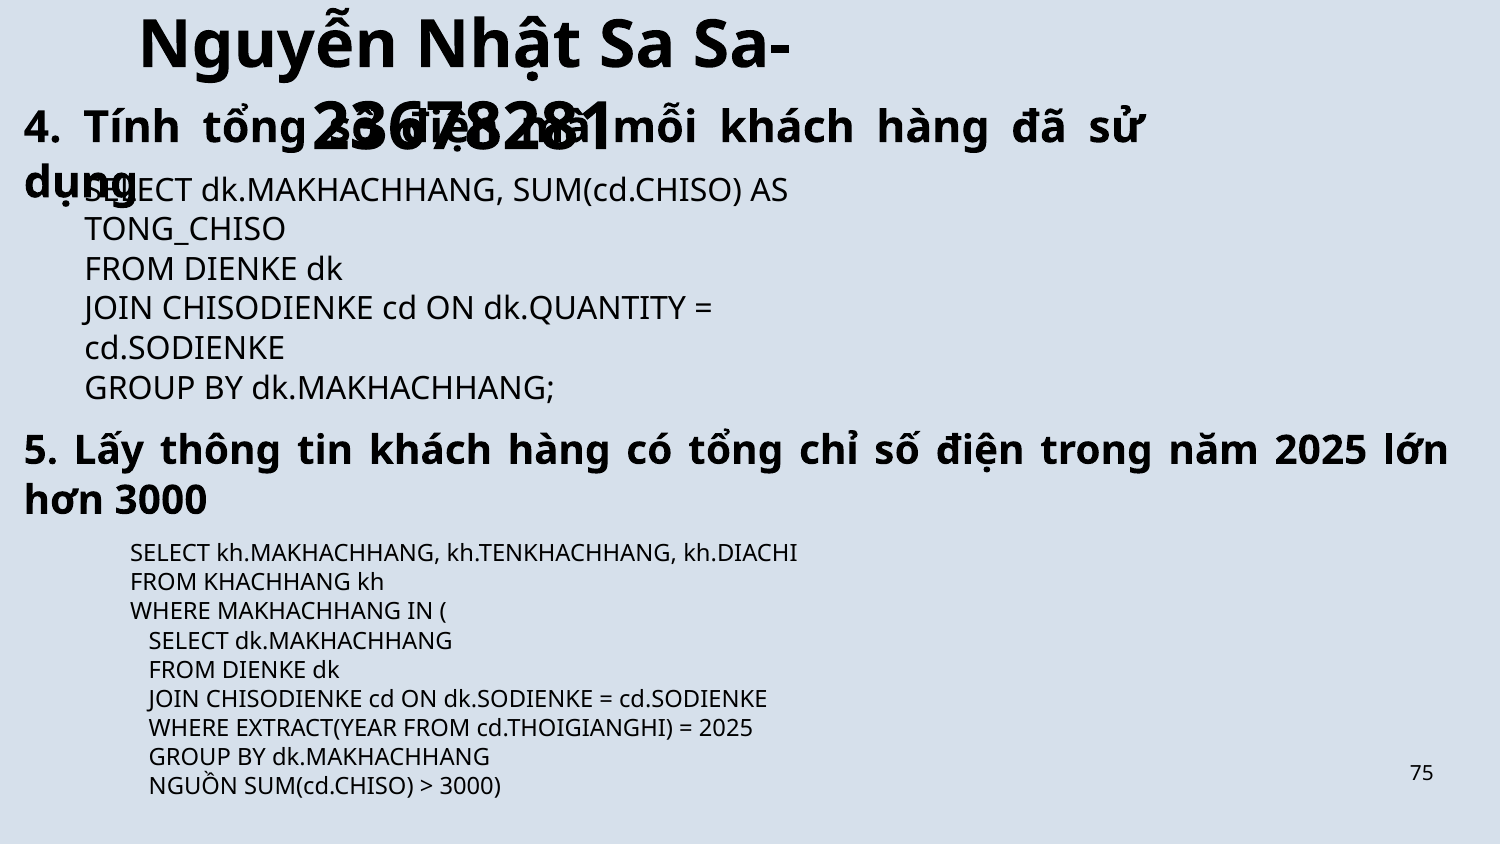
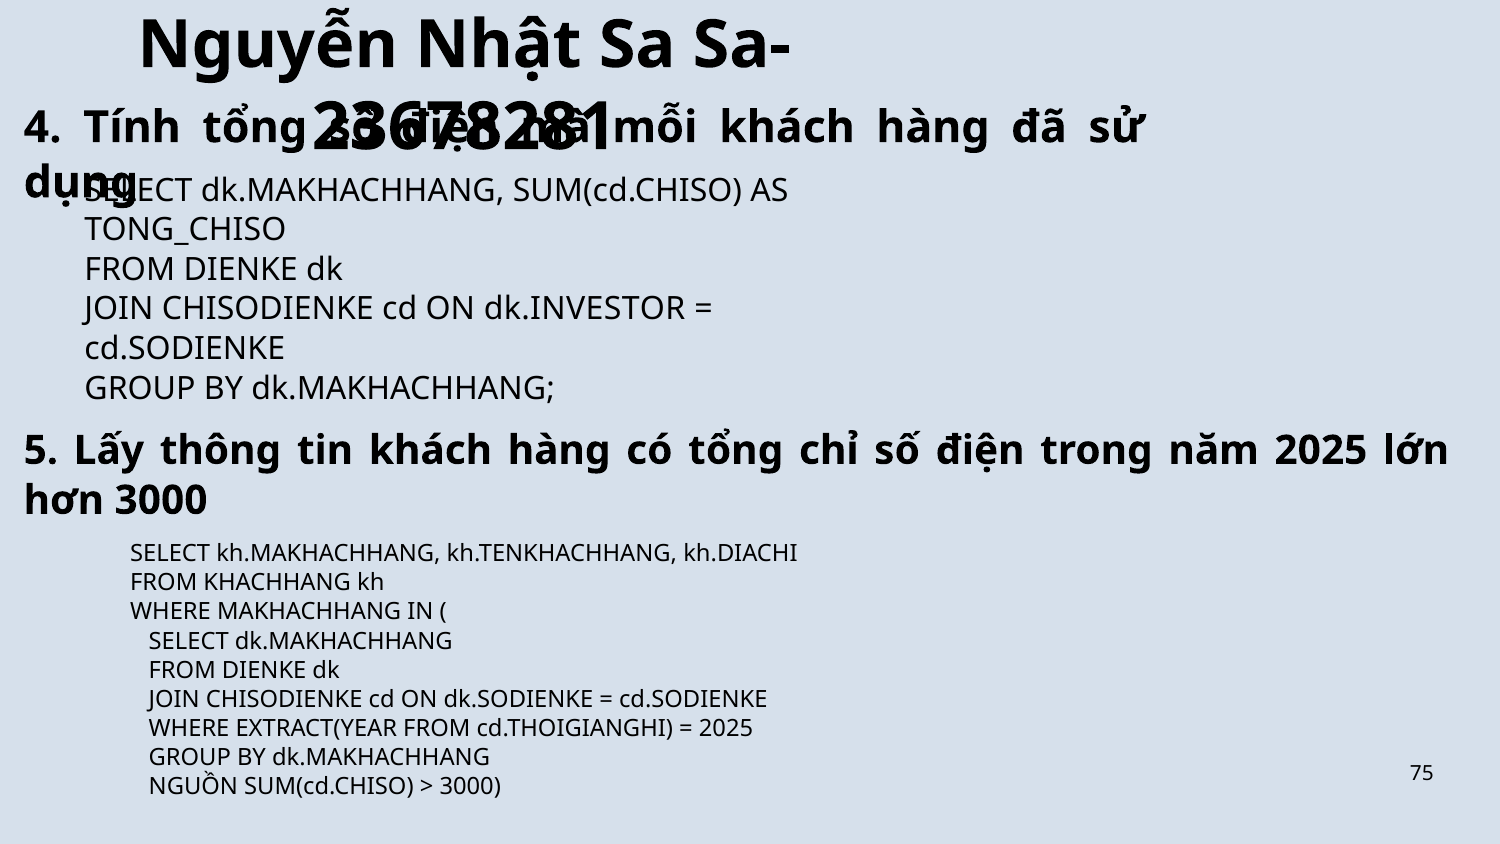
dk.QUANTITY: dk.QUANTITY -> dk.INVESTOR (585, 309)
